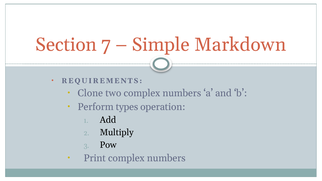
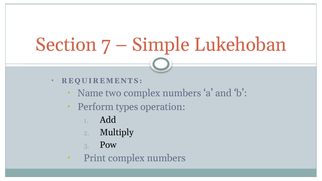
Markdown: Markdown -> Lukehoban (240, 45)
Clone: Clone -> Name (90, 93)
